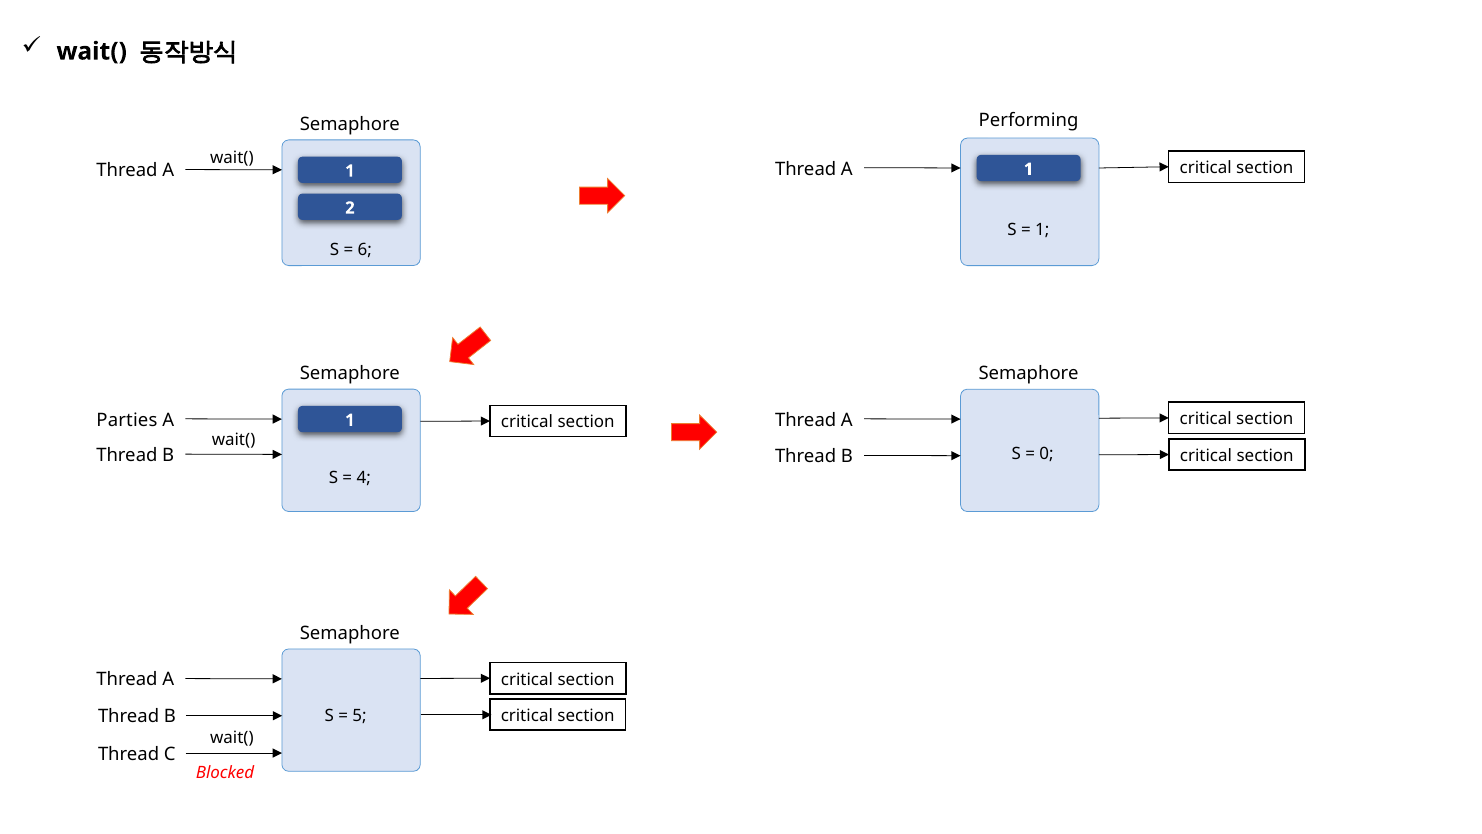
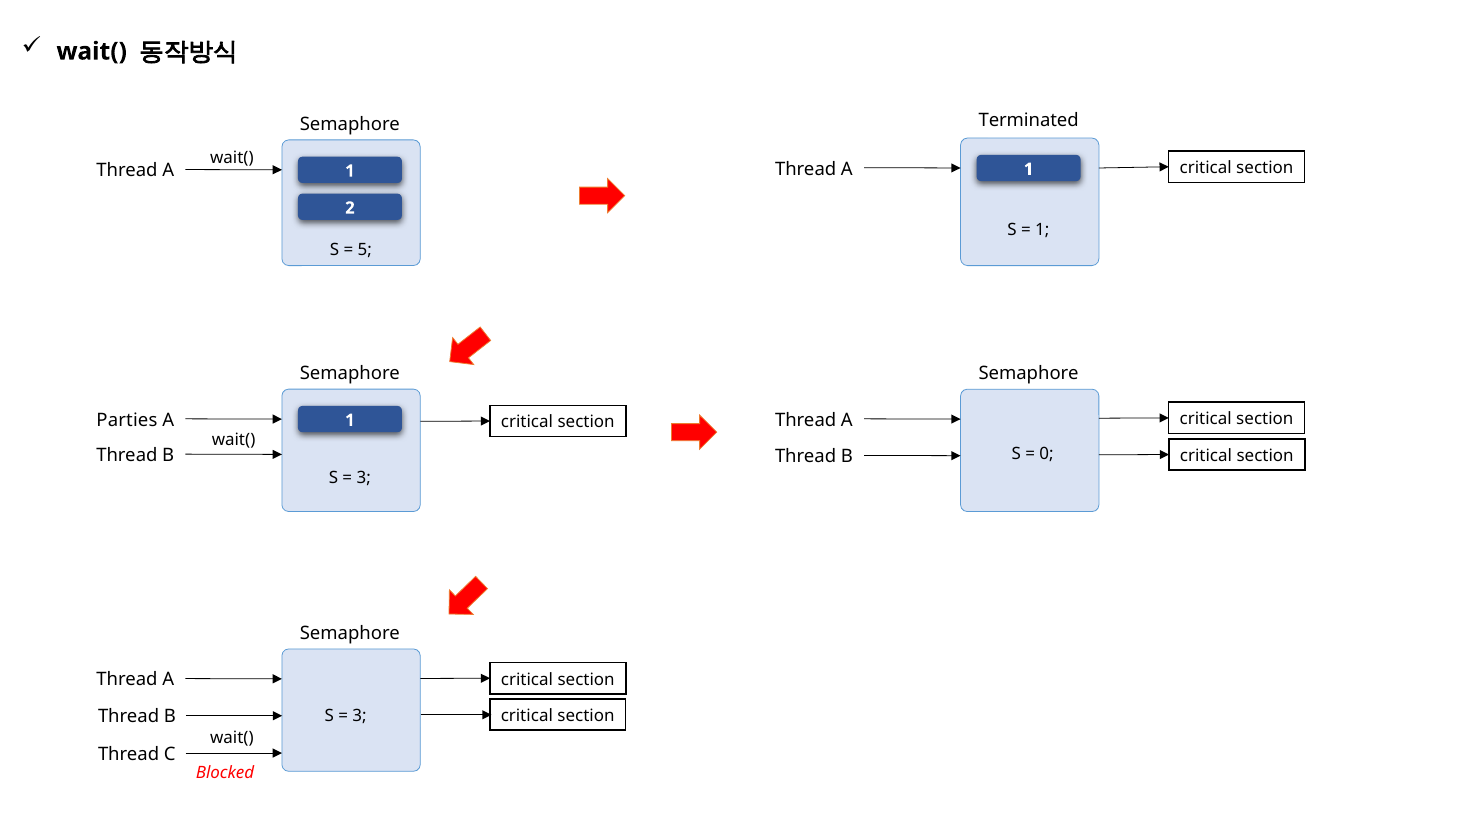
Performing: Performing -> Terminated (1029, 120)
6: 6 -> 5 (365, 250)
4: 4 -> 3 (364, 478)
5: 5 -> 3 (360, 715)
